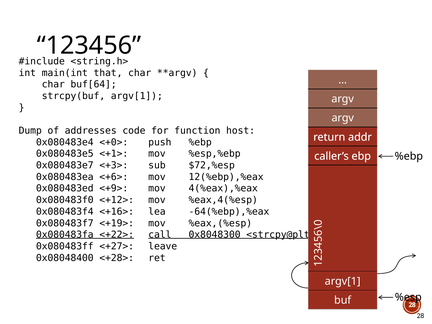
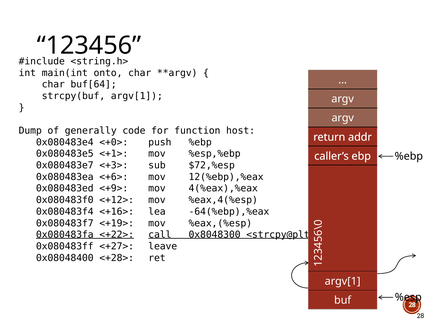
that: that -> onto (108, 73)
addresses: addresses -> generally (91, 131)
